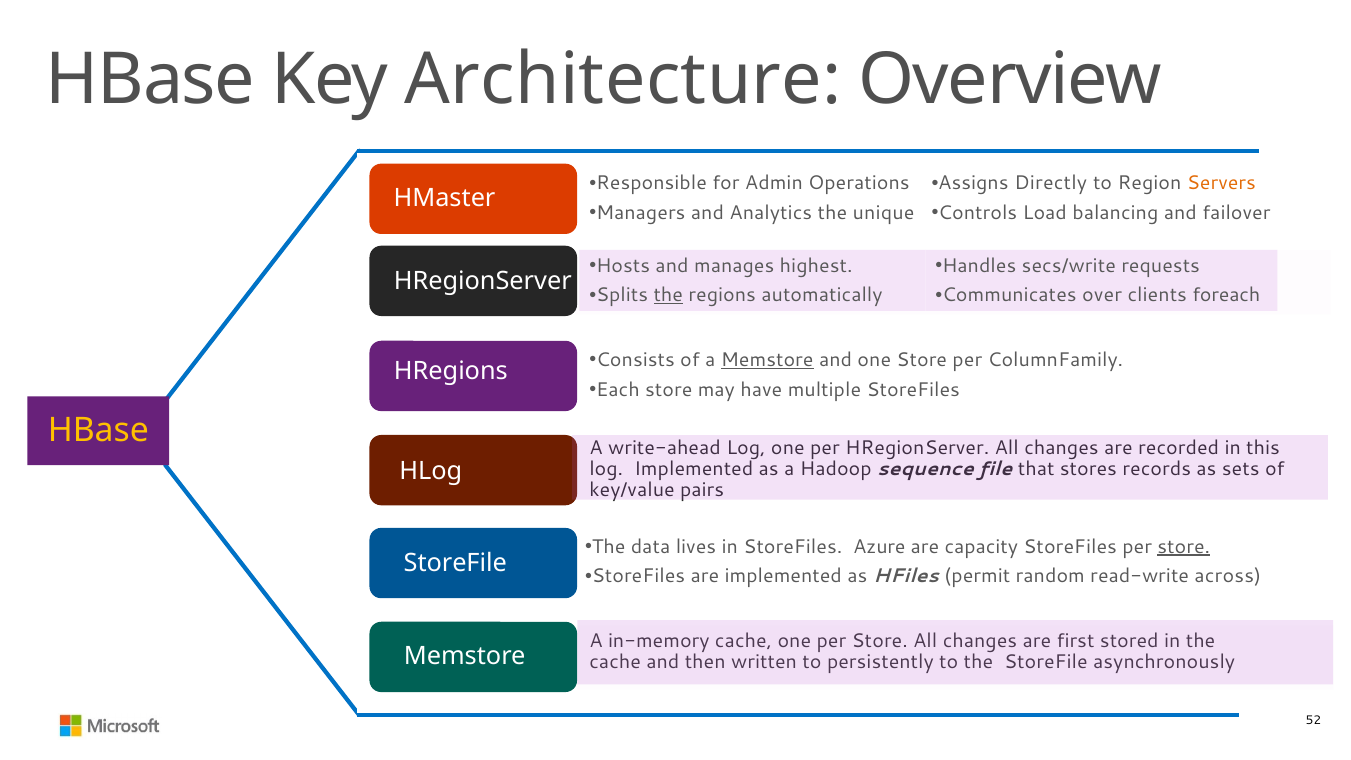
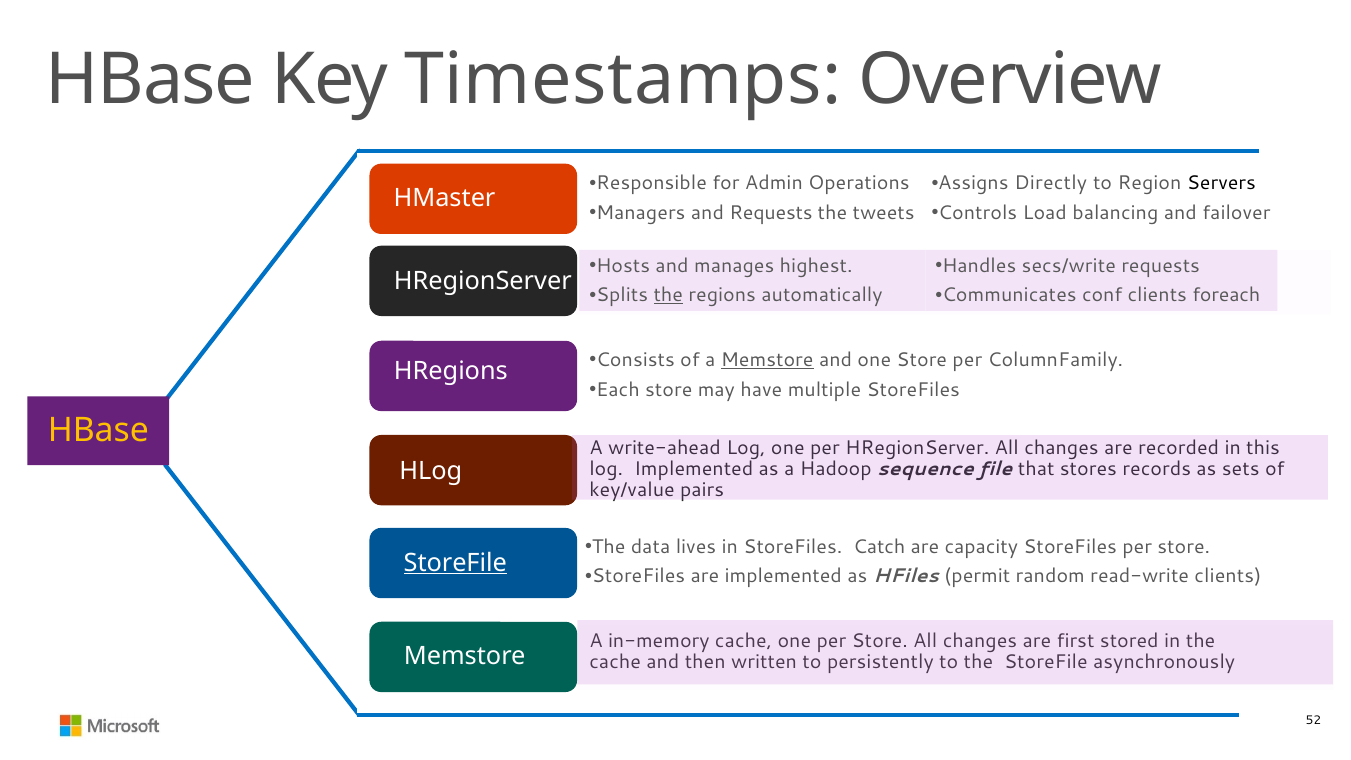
Architecture: Architecture -> Timestamps (623, 80)
Servers colour: orange -> black (1221, 183)
and Analytics: Analytics -> Requests (771, 213)
unique: unique -> tweets (884, 213)
over: over -> conf (1102, 295)
Azure: Azure -> Catch (879, 547)
store underline: present -> none (1184, 547)
StoreFile underline: none -> present (455, 563)
read-write across: across -> clients (1228, 576)
